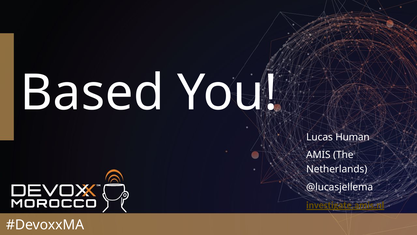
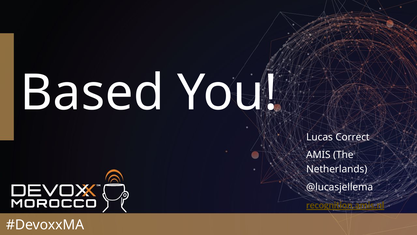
Human: Human -> Correct (352, 137)
investigate.amis.nl: investigate.amis.nl -> recognition.amis.nl (345, 205)
